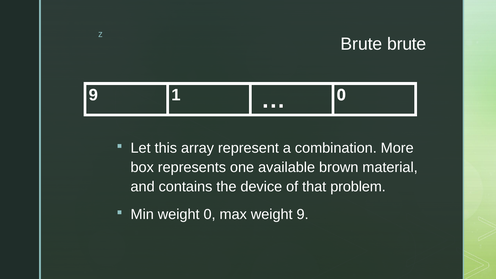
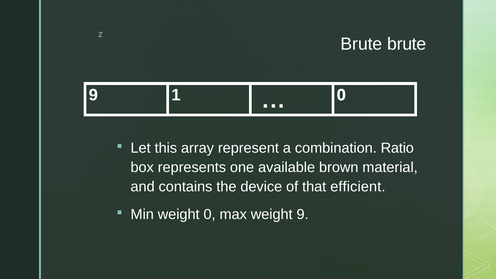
More: More -> Ratio (397, 148)
problem: problem -> efficient (358, 187)
